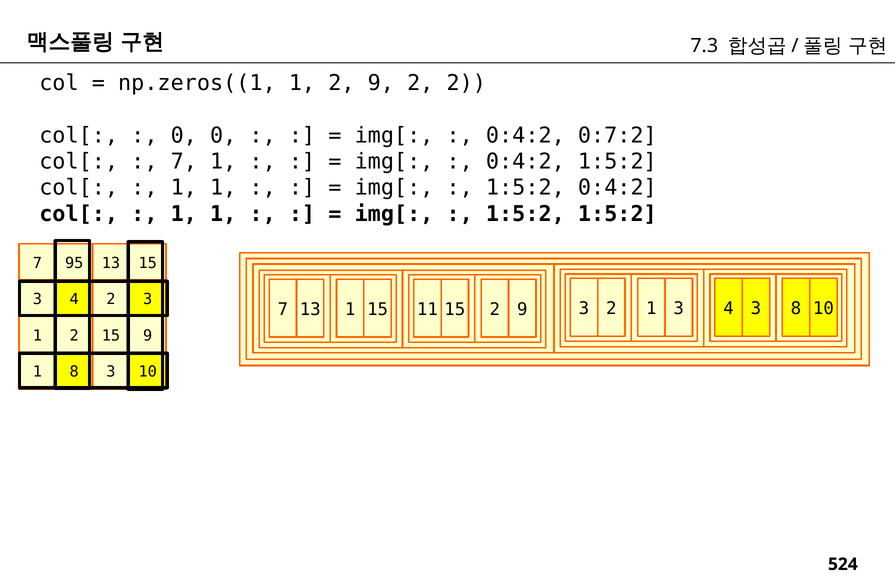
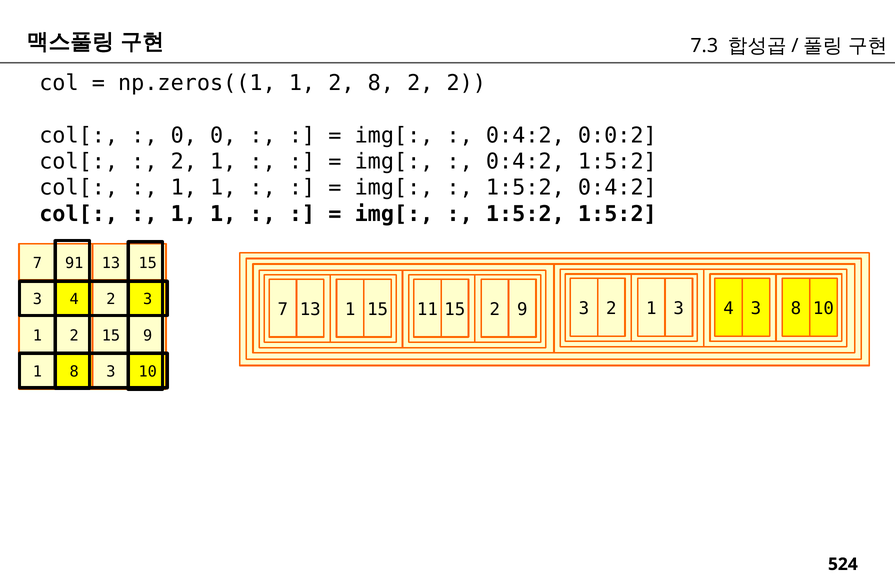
1 2 9: 9 -> 8 (381, 83)
0:7:2: 0:7:2 -> 0:0:2 (617, 135)
7: 7 -> 2 (184, 162)
95: 95 -> 91 (74, 263)
